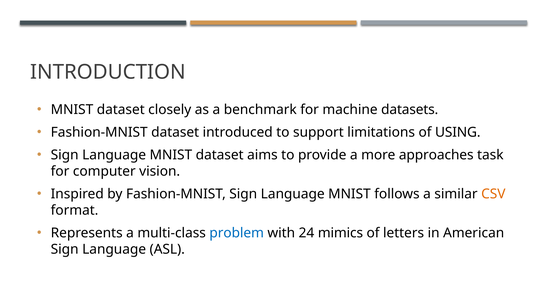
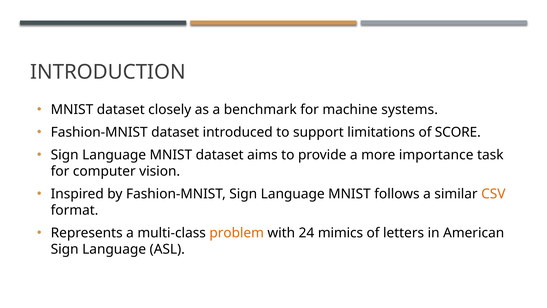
datasets: datasets -> systems (410, 110)
USING: USING -> SCORE (458, 132)
approaches: approaches -> importance (436, 155)
problem colour: blue -> orange (237, 233)
